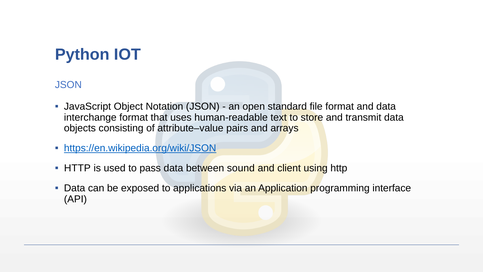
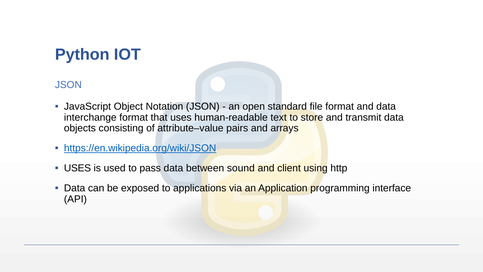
HTTP: HTTP -> USES (77, 168)
